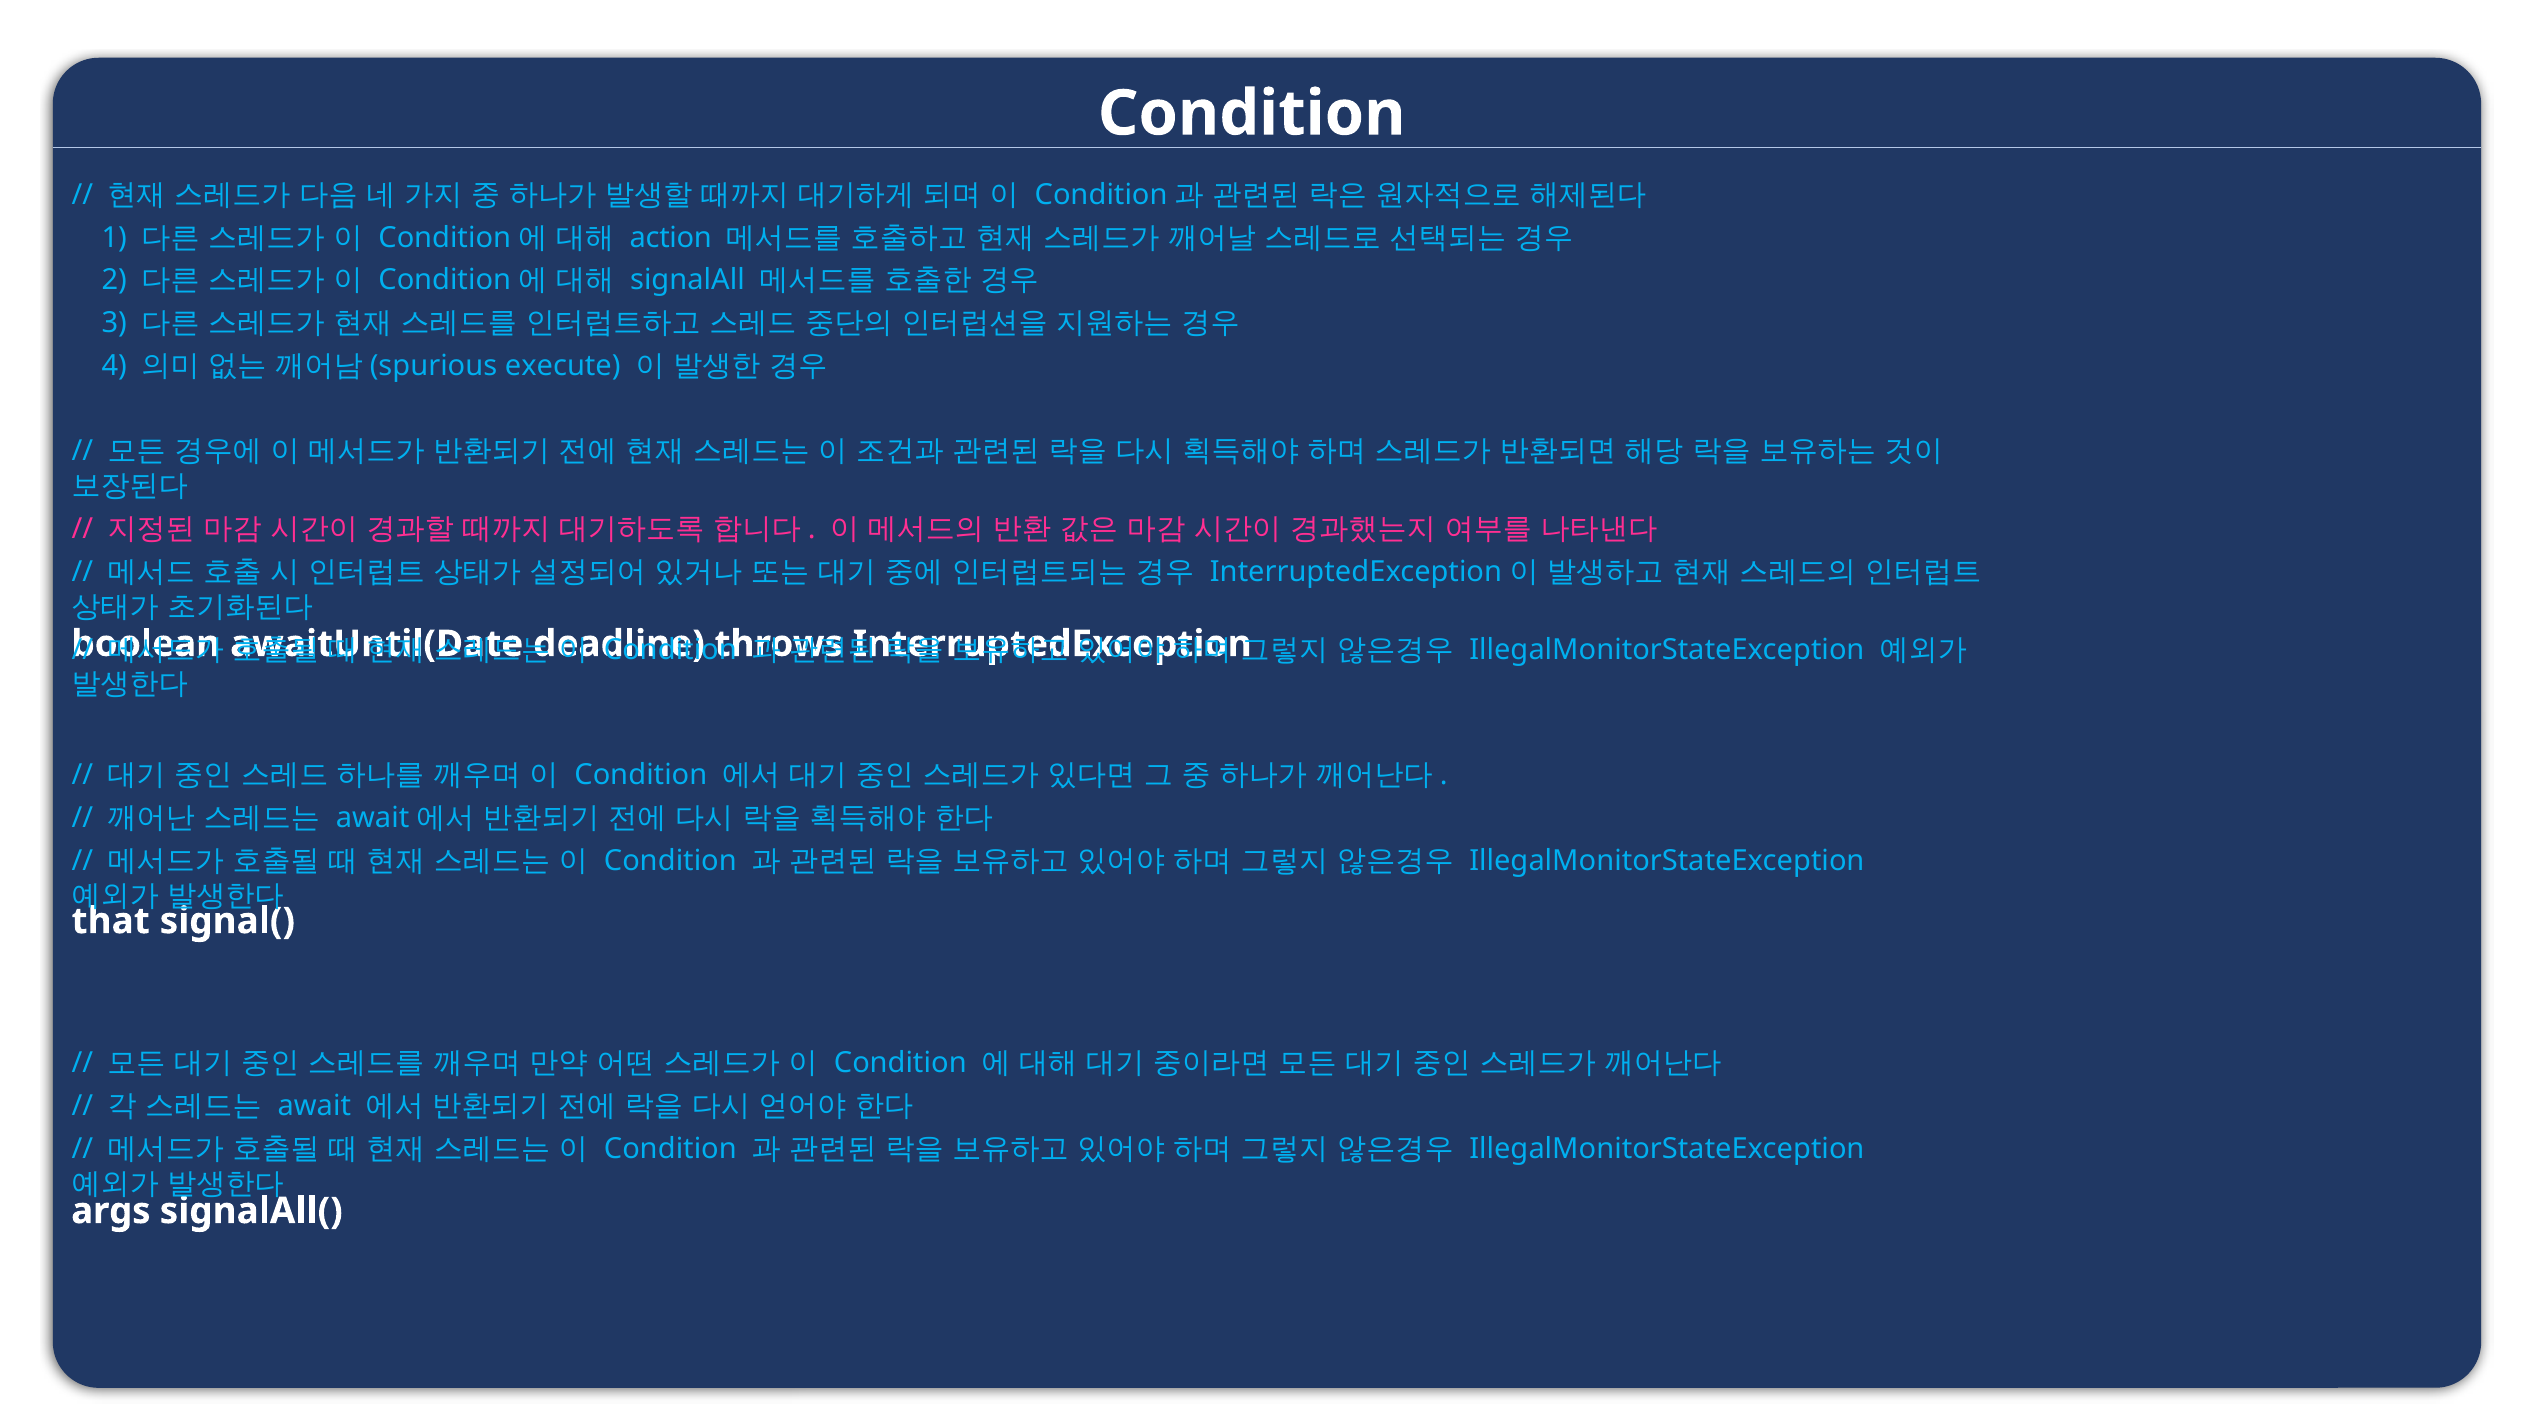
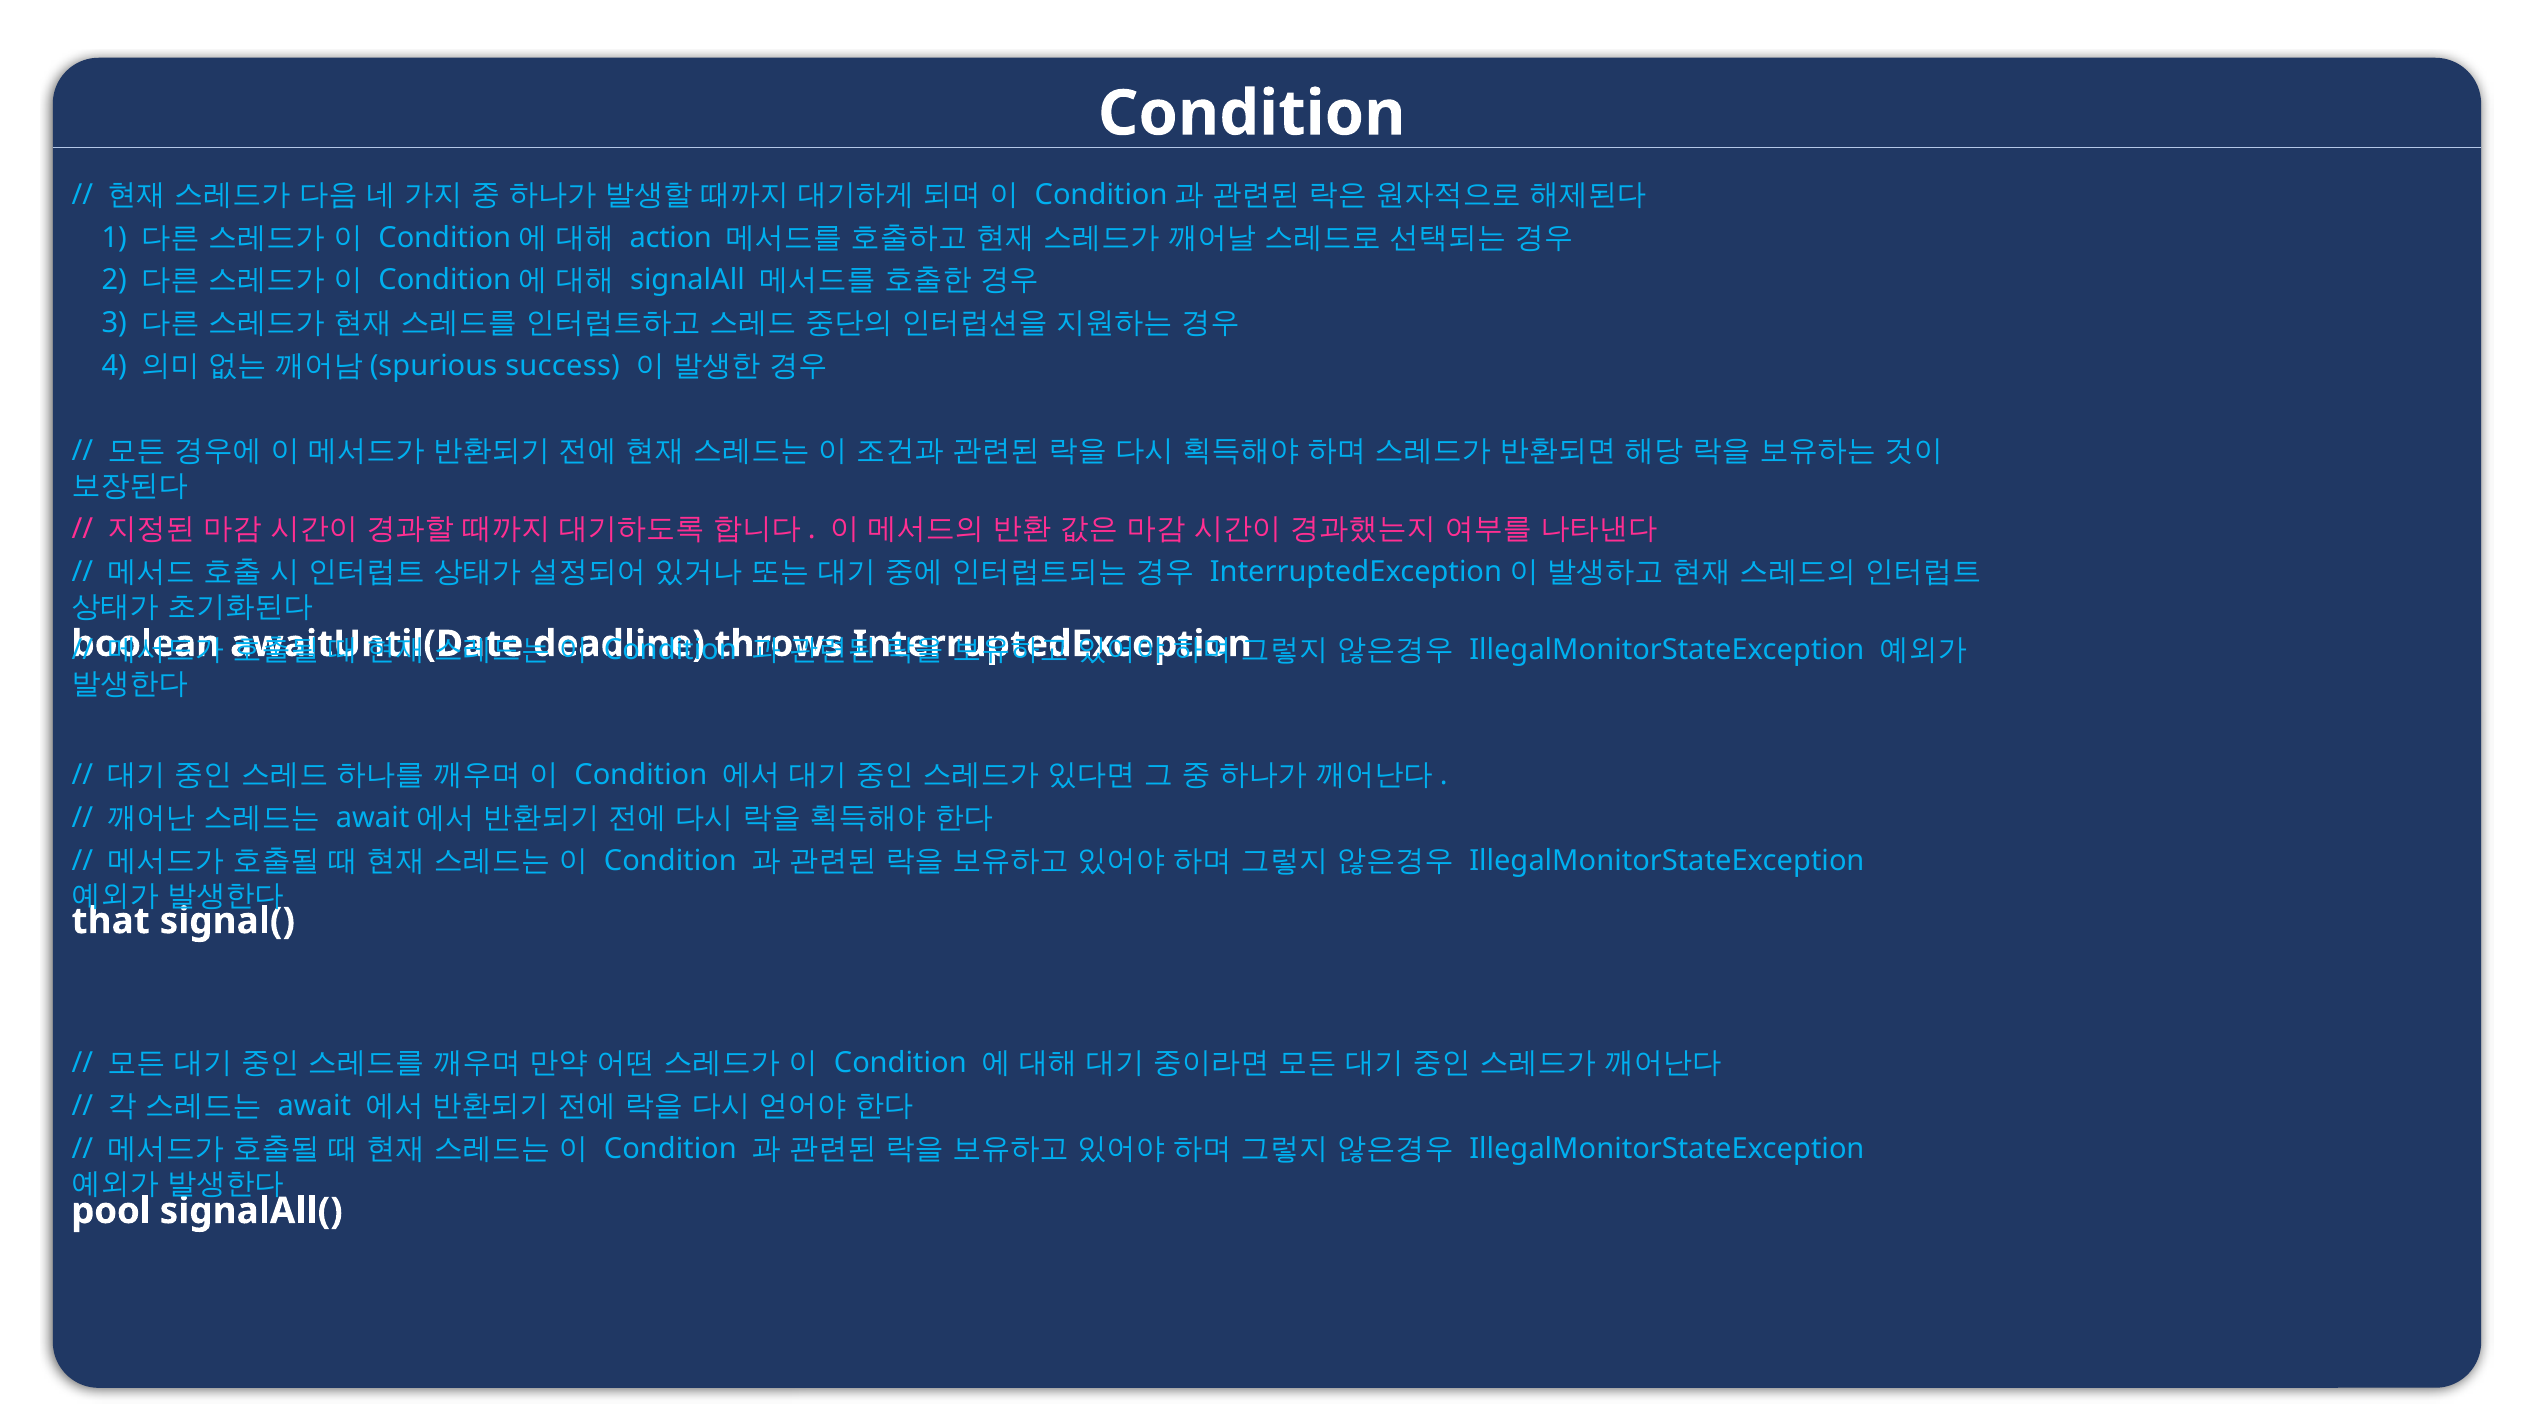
execute: execute -> success (563, 366)
args: args -> pool (111, 1211)
